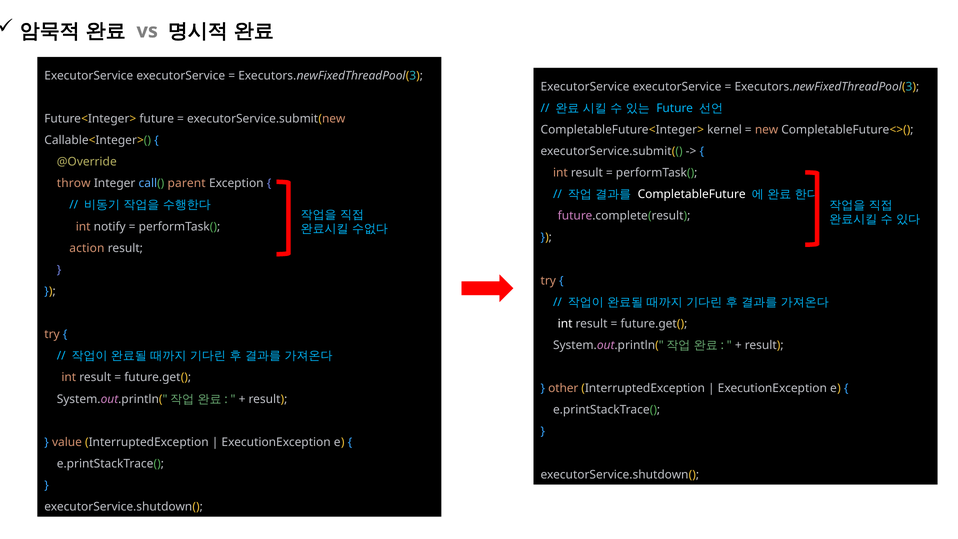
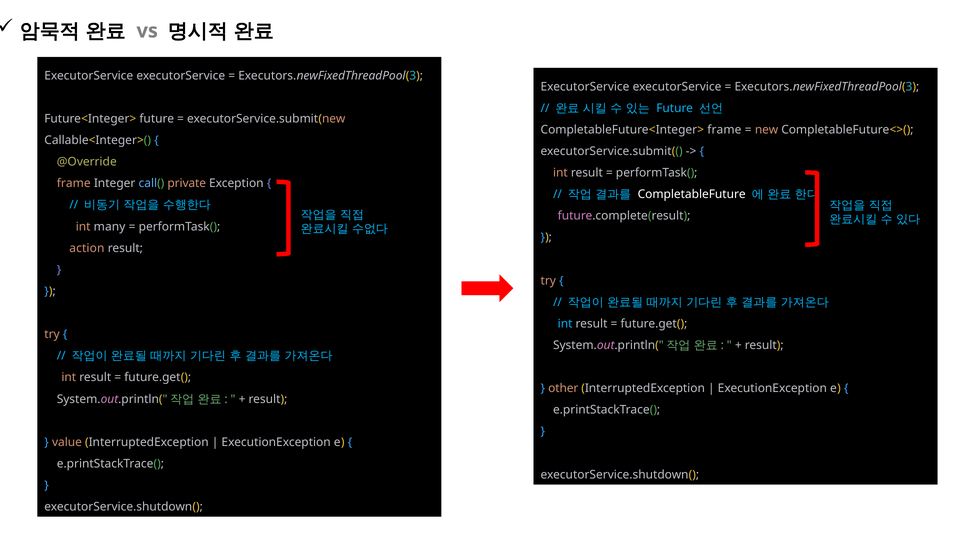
CompletableFuture<Integer> kernel: kernel -> frame (724, 130)
throw: throw -> frame (74, 183)
parent: parent -> private (187, 183)
notify: notify -> many (110, 227)
int colour: white -> light blue (565, 324)
